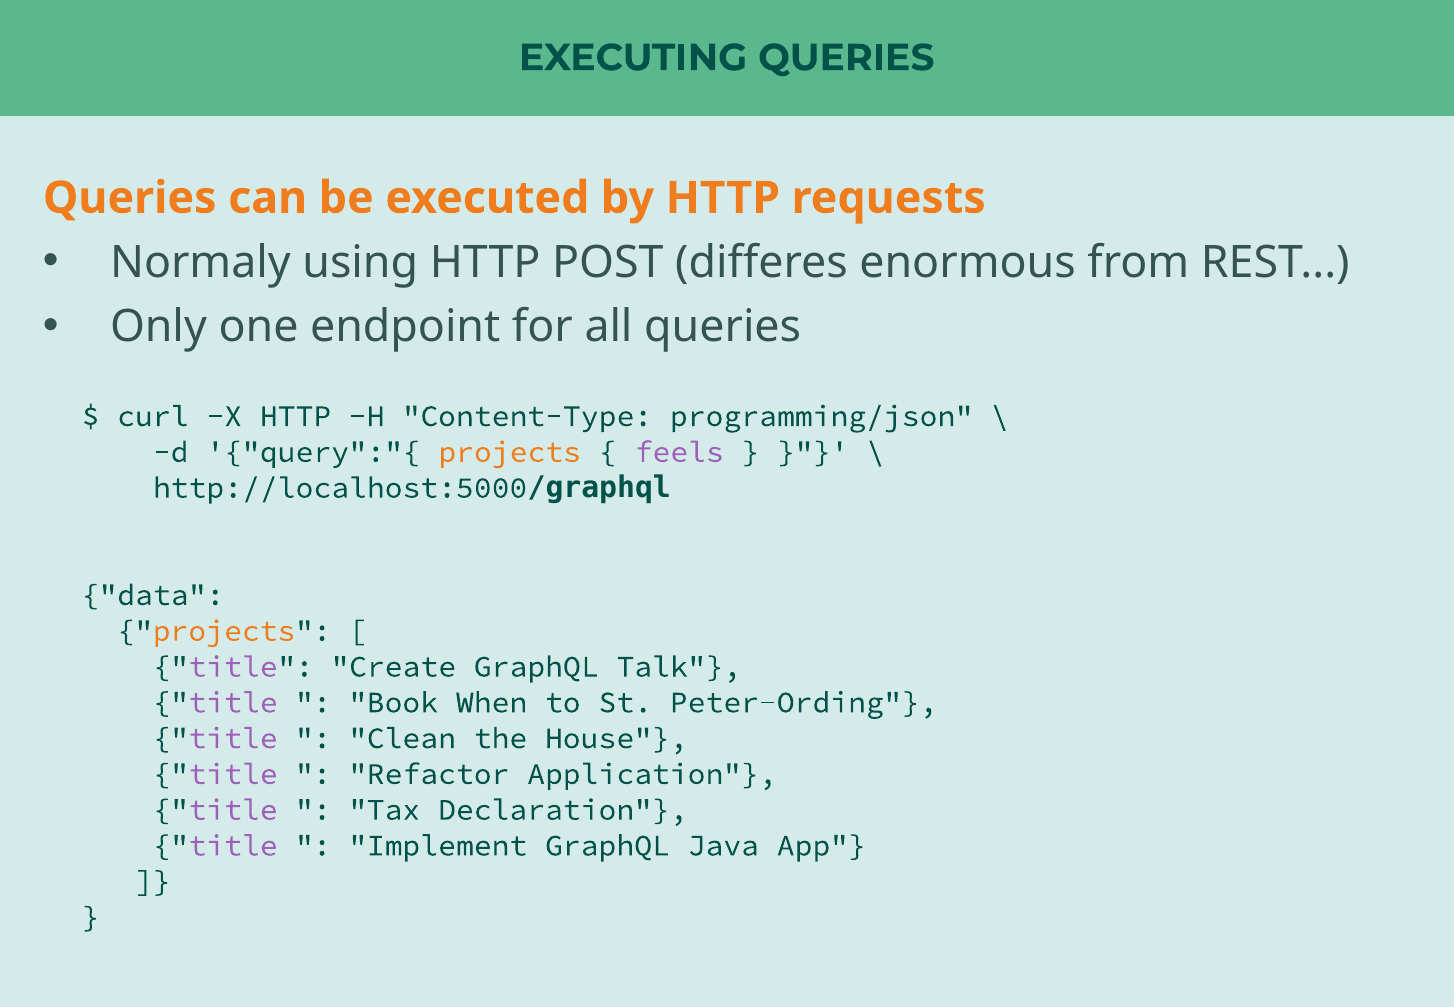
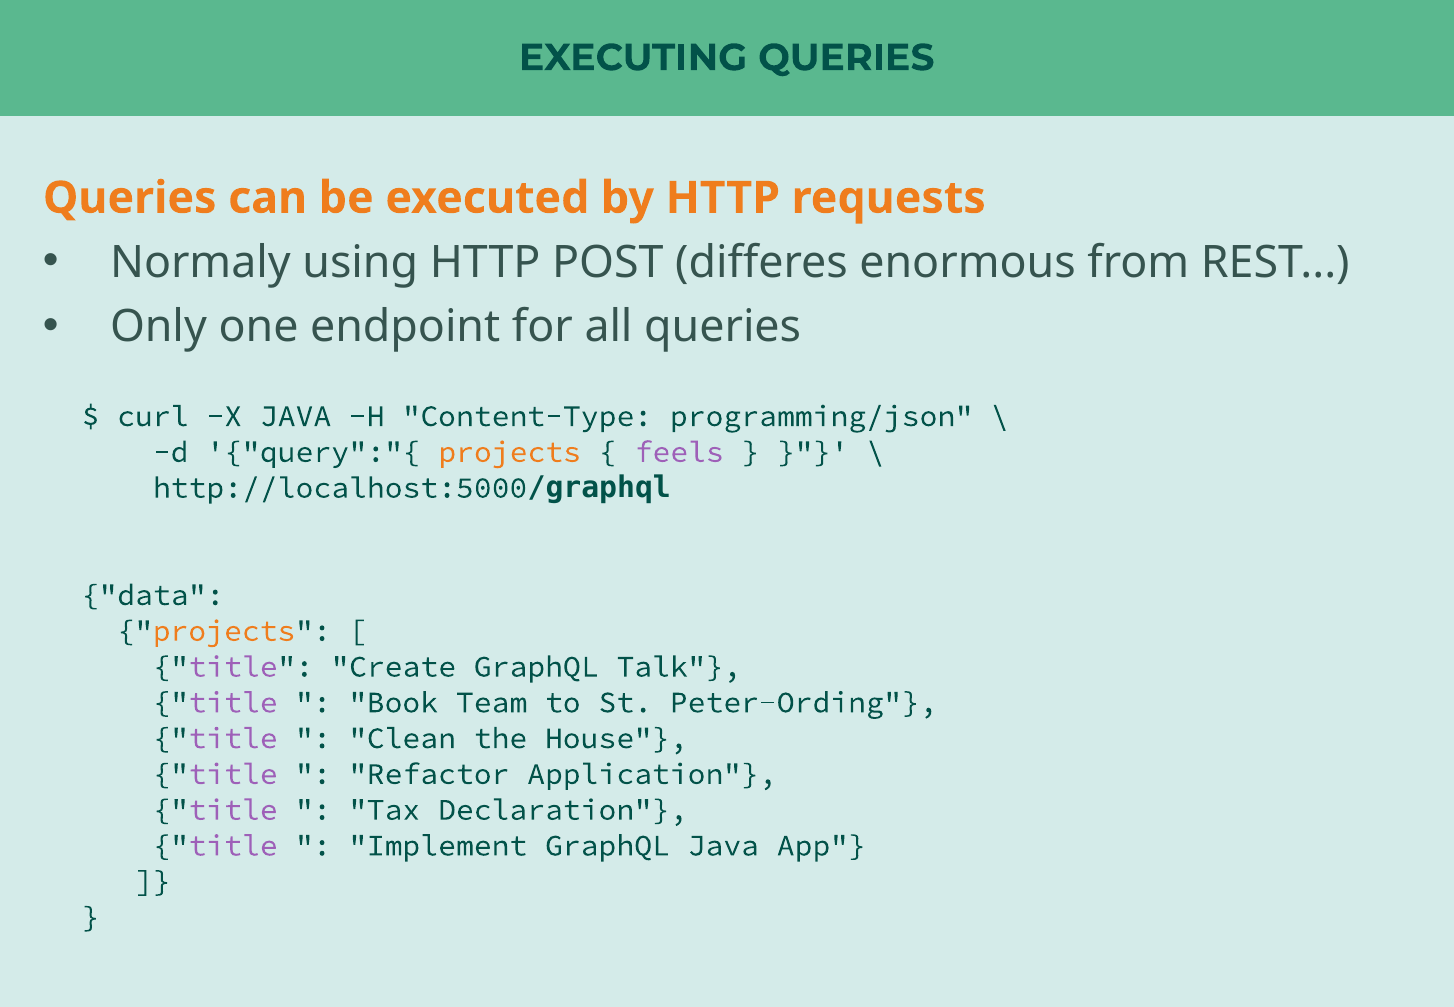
X HTTP: HTTP -> JAVA (296, 416)
When: When -> Team (492, 702)
